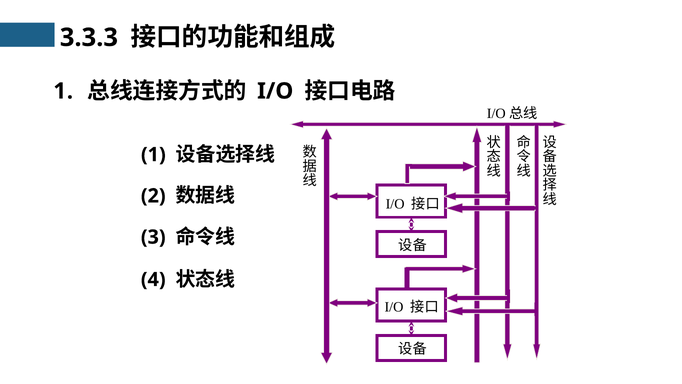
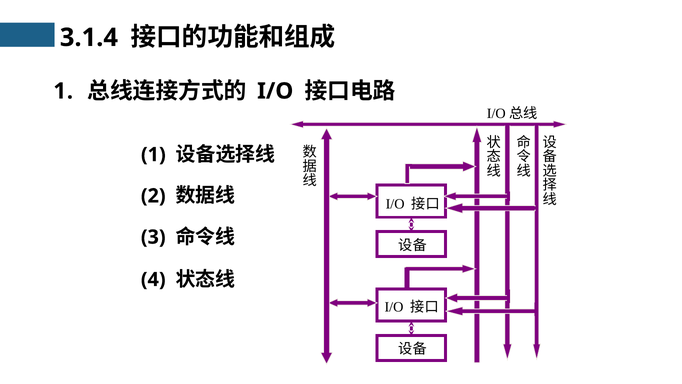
3.3.3: 3.3.3 -> 3.1.4 (89, 38)
